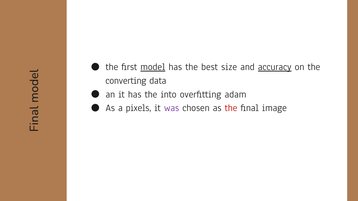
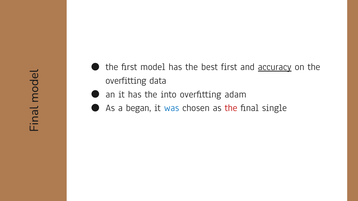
model underline: present -> none (153, 67)
best size: size -> first (229, 67)
converting: converting -> overfitting (126, 81)
pixels: pixels -> began (139, 108)
was colour: purple -> blue (172, 108)
image: image -> single (274, 108)
